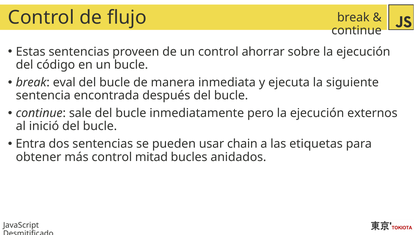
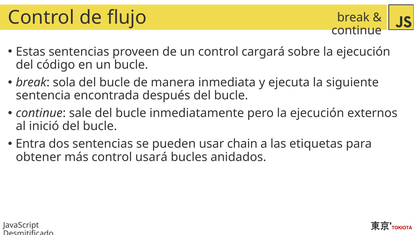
ahorrar: ahorrar -> cargará (263, 52)
eval: eval -> sola (64, 83)
mitad: mitad -> usará (151, 157)
